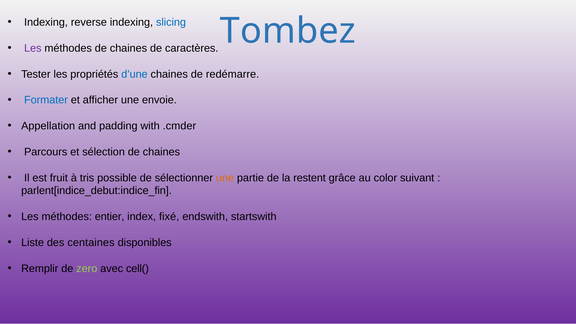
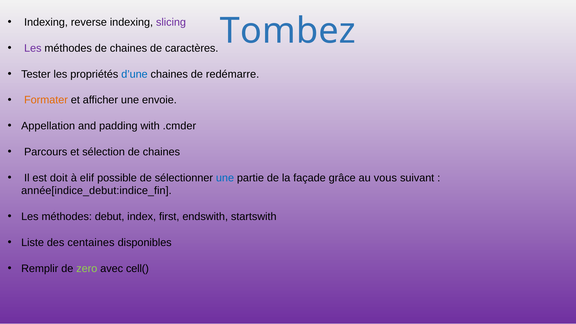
slicing colour: blue -> purple (171, 22)
Formater colour: blue -> orange (46, 100)
fruit: fruit -> doit (59, 178)
tris: tris -> elif (87, 178)
une colour: orange -> blue (225, 178)
restent: restent -> façade (309, 178)
color: color -> vous (385, 178)
parlent[indice_debut:indice_fin: parlent[indice_debut:indice_fin -> année[indice_debut:indice_fin (96, 191)
entier: entier -> debut (110, 217)
fixé: fixé -> first (169, 217)
